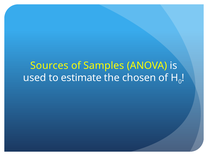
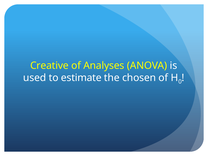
Sources: Sources -> Creative (49, 66)
Samples: Samples -> Analyses (104, 66)
